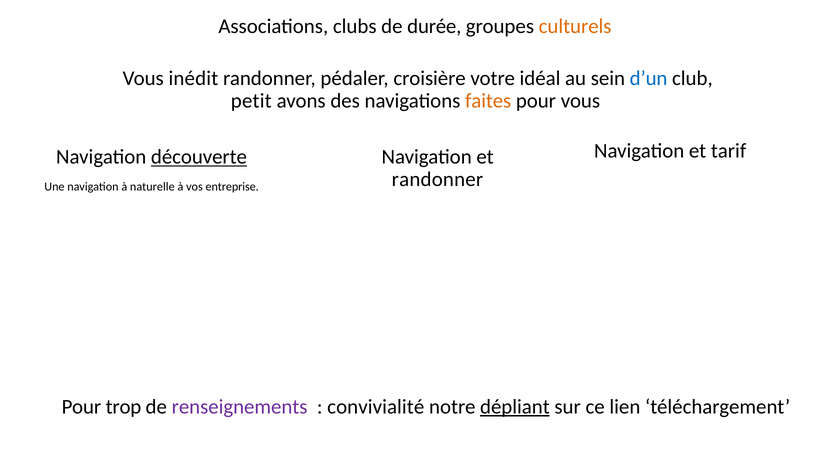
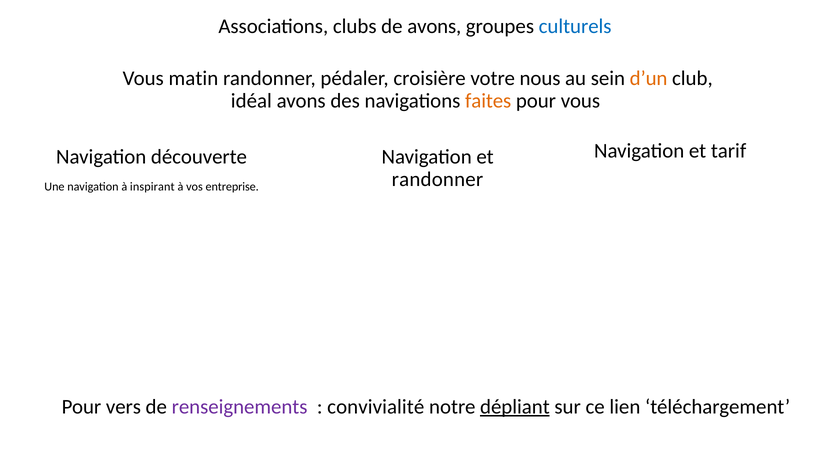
de durée: durée -> avons (434, 26)
culturels colour: orange -> blue (575, 26)
inédit: inédit -> matin (193, 78)
idéal: idéal -> nous (540, 78)
d’un colour: blue -> orange (649, 78)
petit: petit -> idéal (251, 101)
découverte underline: present -> none (199, 157)
naturelle: naturelle -> inspirant (152, 186)
trop: trop -> vers (123, 406)
